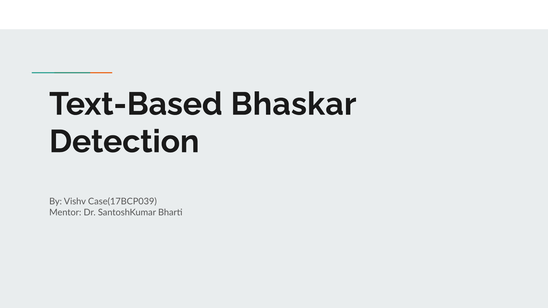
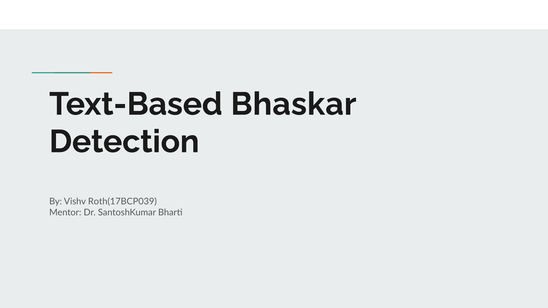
Case(17BCP039: Case(17BCP039 -> Roth(17BCP039 (122, 202)
